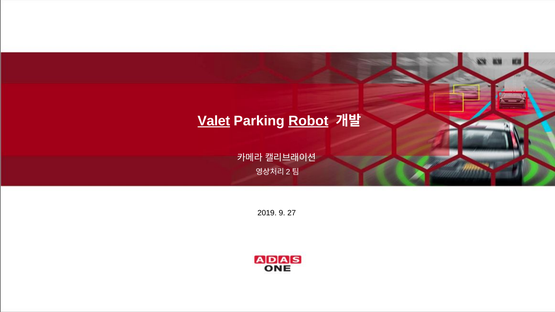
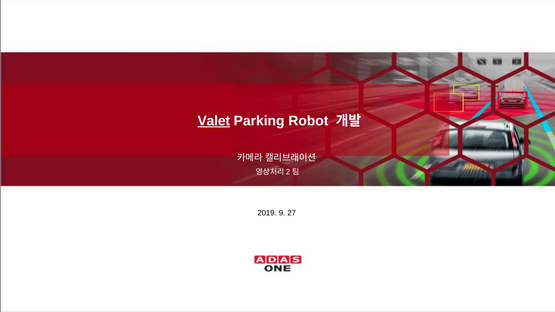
Robot underline: present -> none (308, 121)
